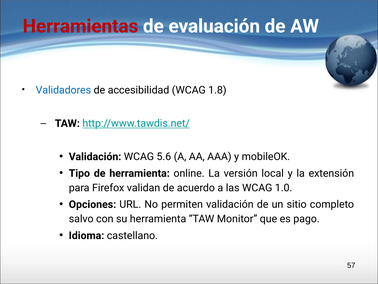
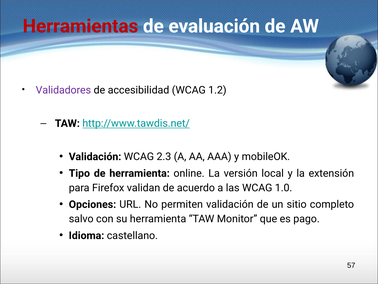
Validadores colour: blue -> purple (63, 90)
1.8: 1.8 -> 1.2 (217, 90)
5.6: 5.6 -> 2.3 (164, 156)
